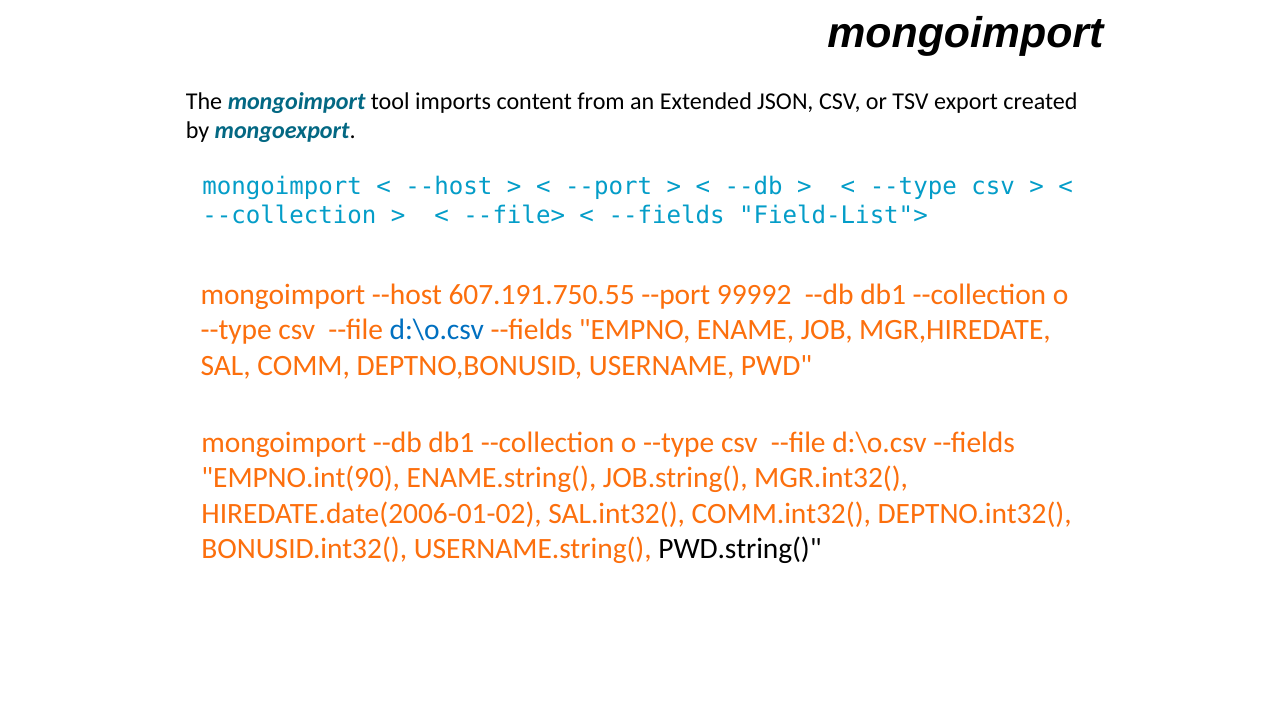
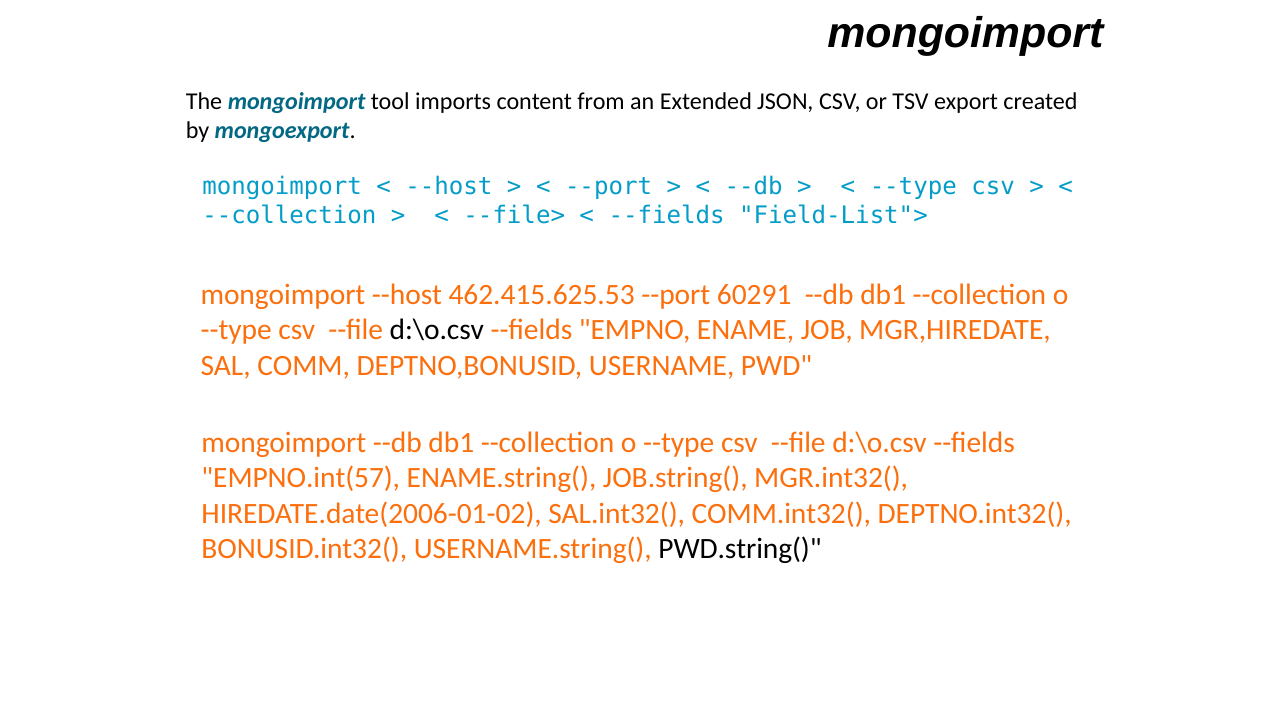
607.191.750.55: 607.191.750.55 -> 462.415.625.53 (542, 294)
99992: 99992 -> 60291 (754, 294)
d:\o.csv colour: blue -> black (437, 330)
EMPNO.int(90: EMPNO.int(90 -> EMPNO.int(57 (301, 478)
